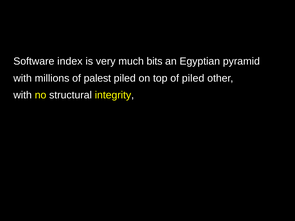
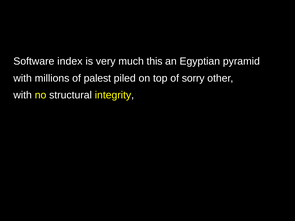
bits: bits -> this (155, 61)
of piled: piled -> sorry (193, 78)
